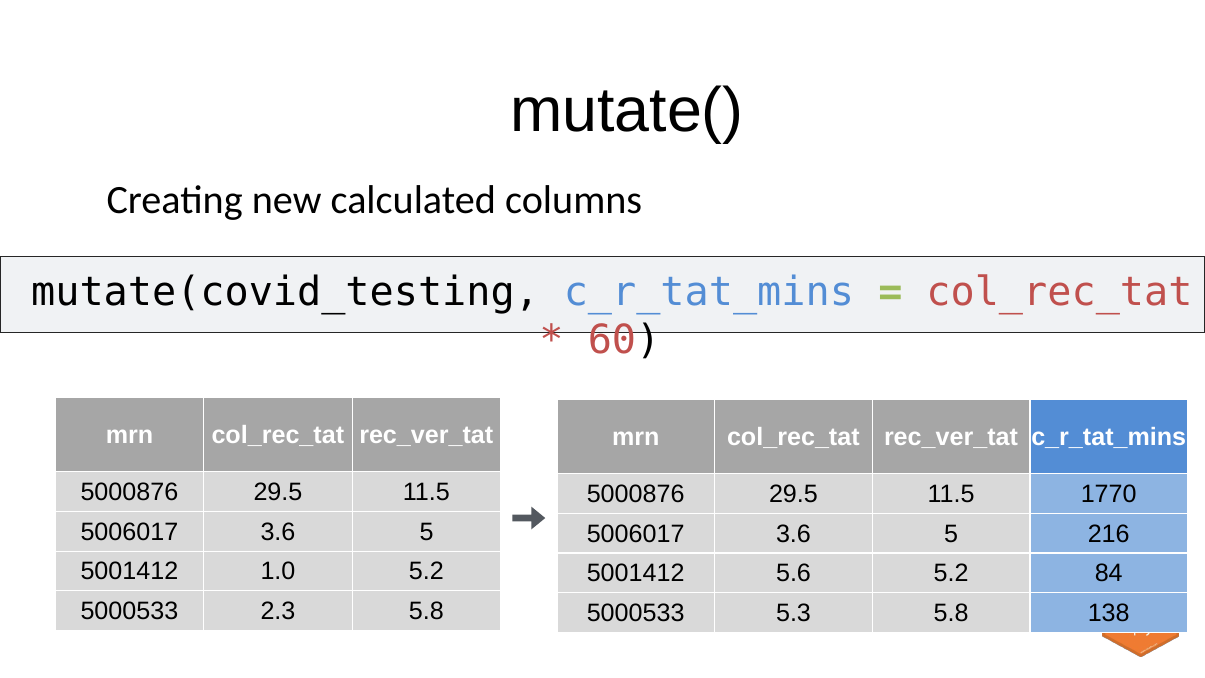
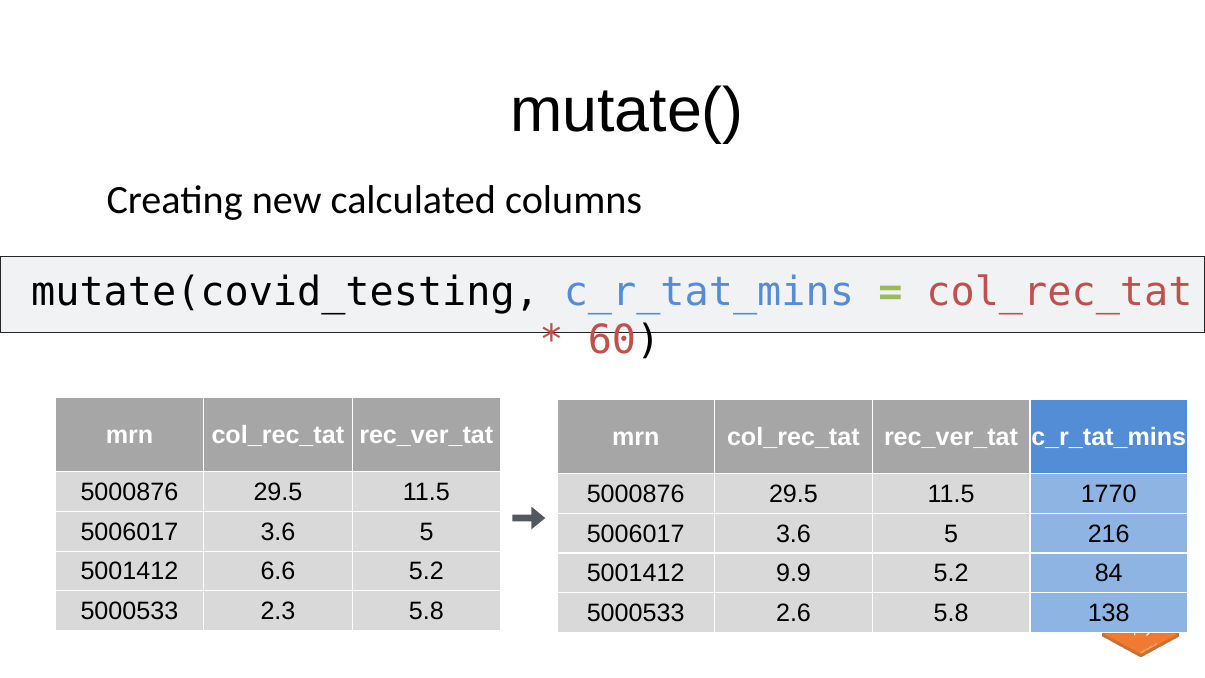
1.0: 1.0 -> 6.6 (278, 571)
5.6: 5.6 -> 9.9 (793, 573)
5.3: 5.3 -> 2.6 (793, 613)
